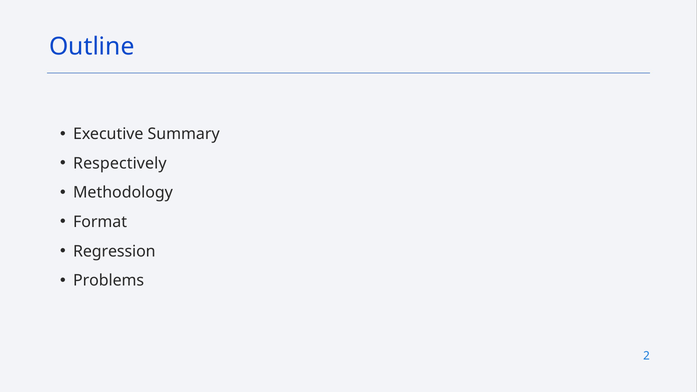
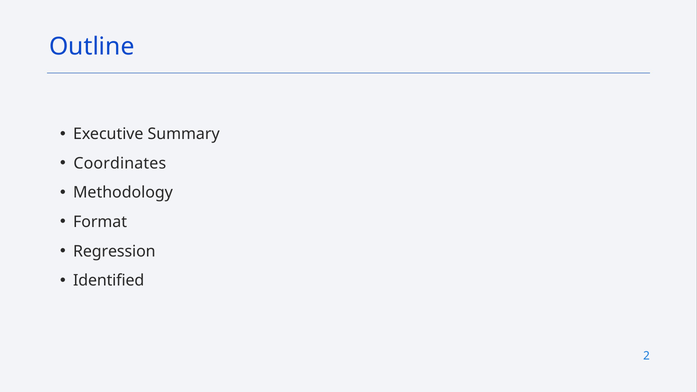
Respectively: Respectively -> Coordinates (120, 163)
Problems: Problems -> Identified (109, 281)
